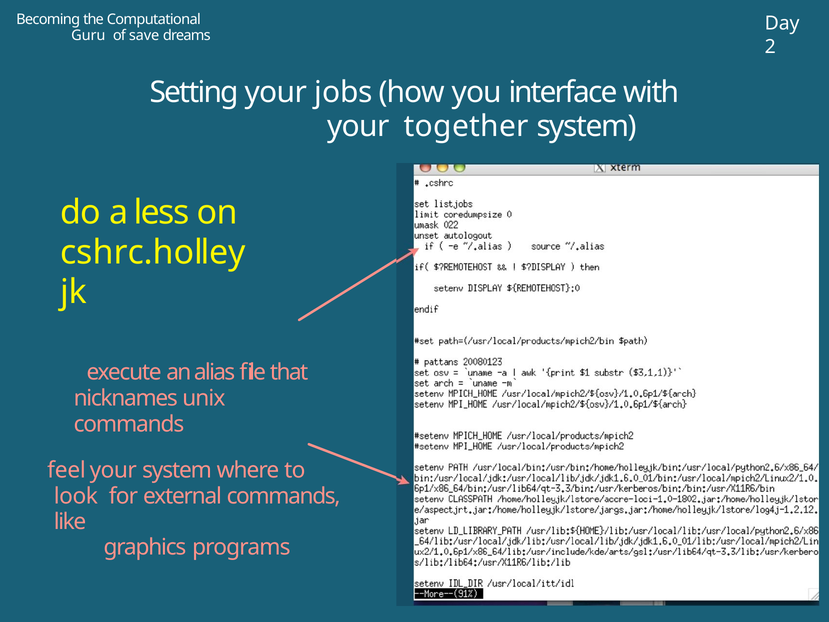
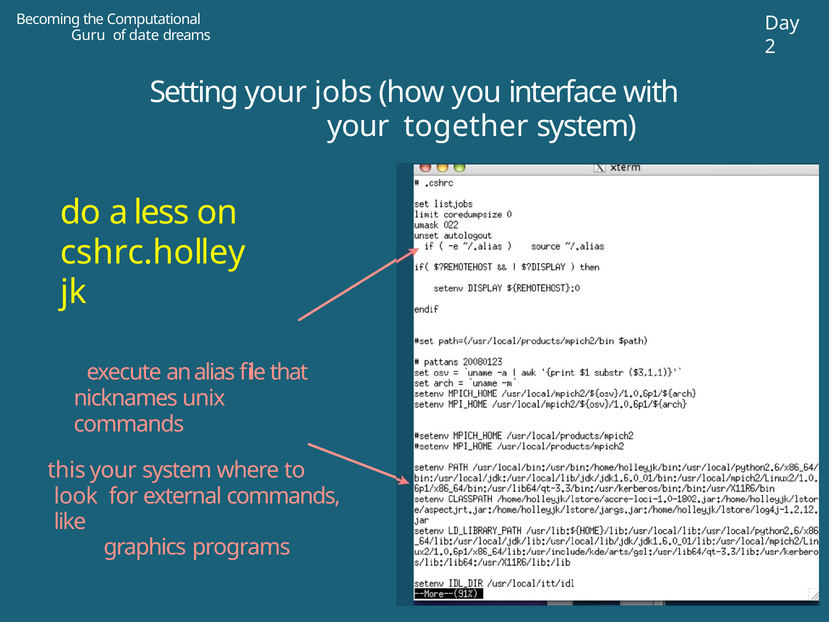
save: save -> date (144, 35)
feel: feel -> this (67, 470)
